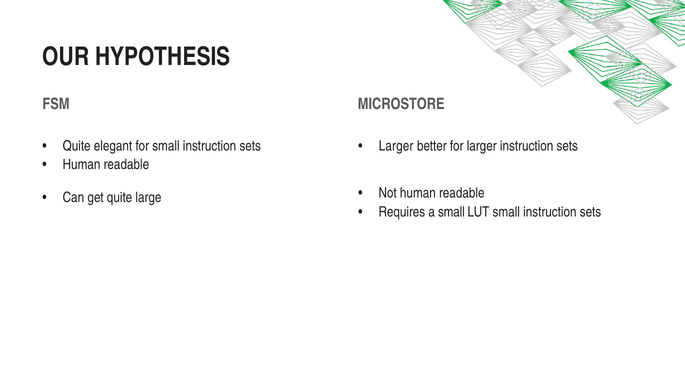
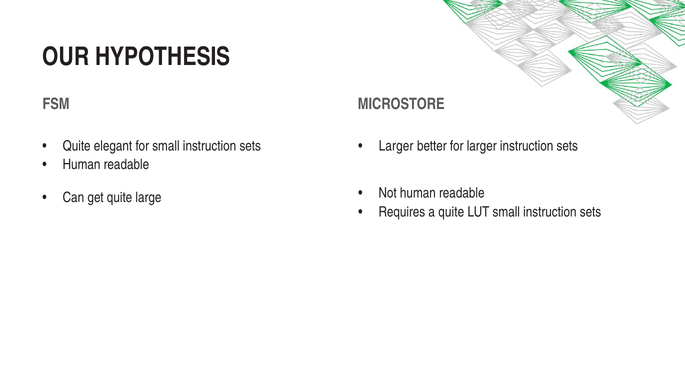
a small: small -> quite (451, 212)
